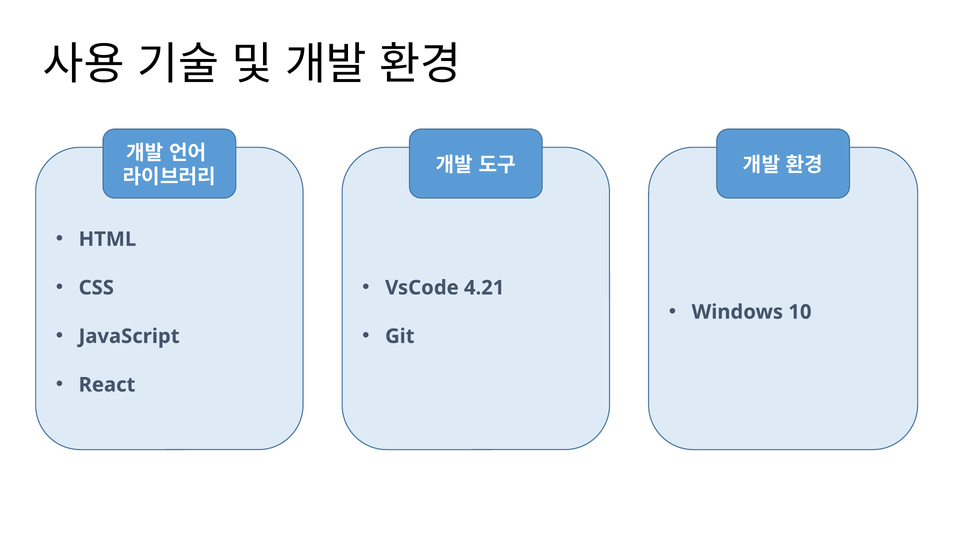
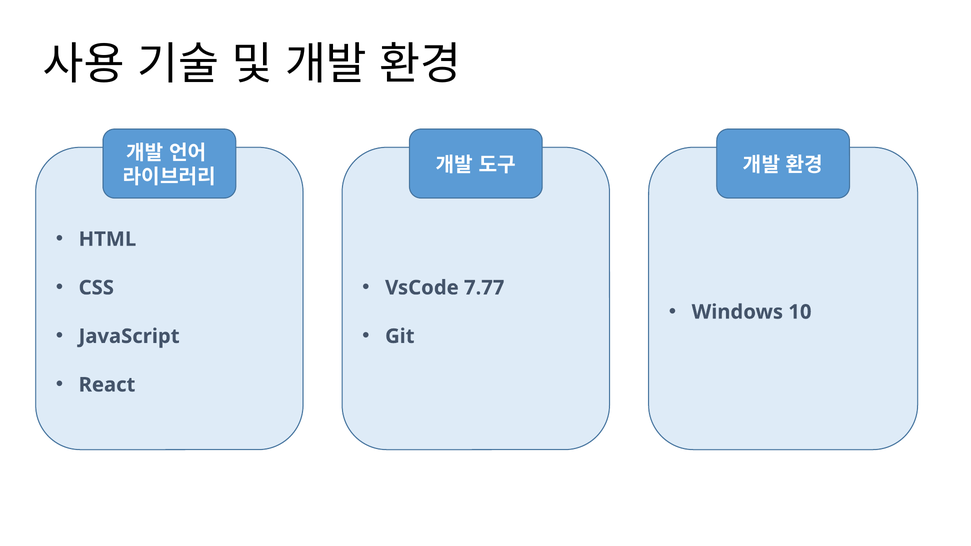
4.21: 4.21 -> 7.77 (484, 288)
